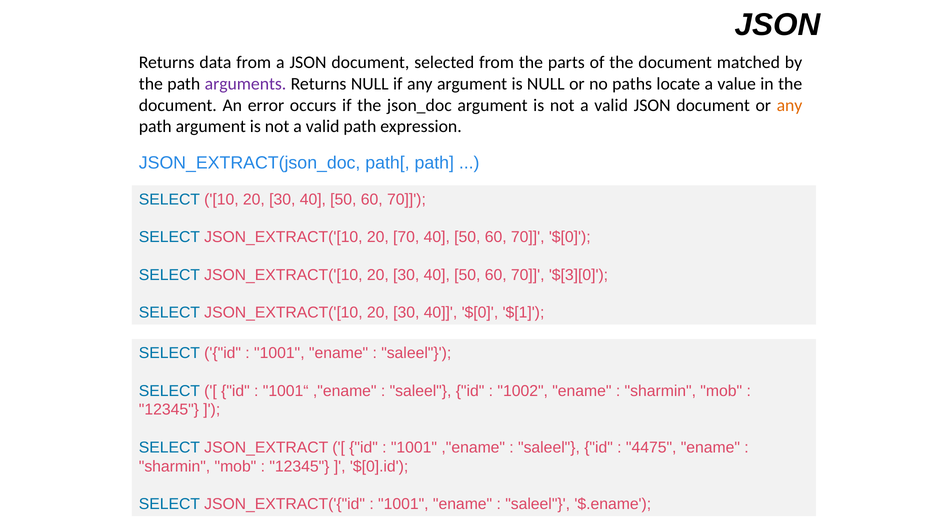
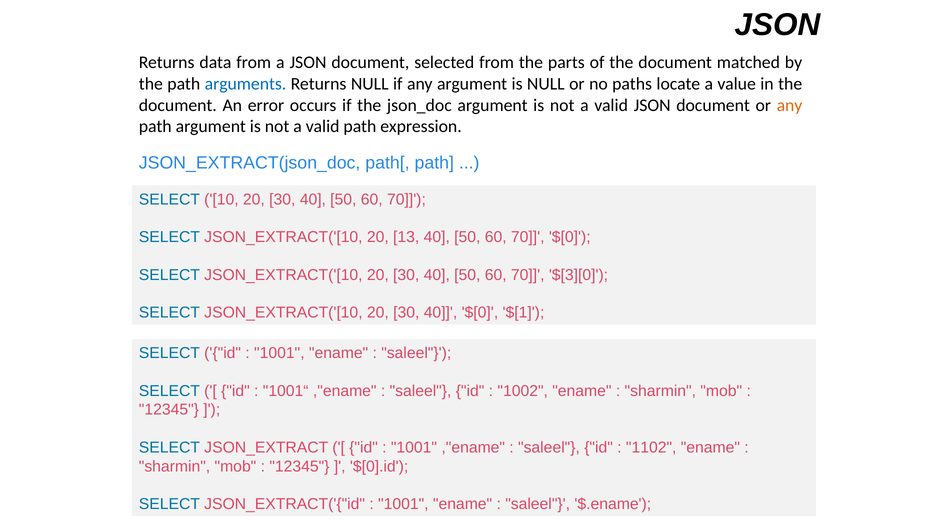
arguments colour: purple -> blue (245, 84)
20 70: 70 -> 13 (406, 237)
4475: 4475 -> 1102 (651, 448)
